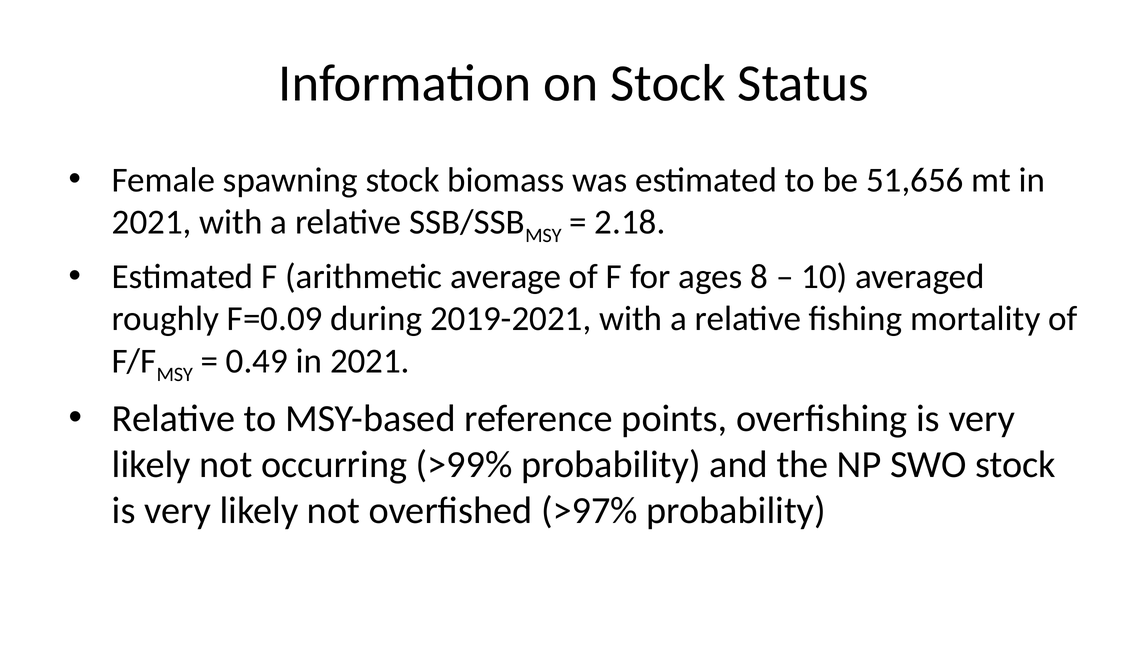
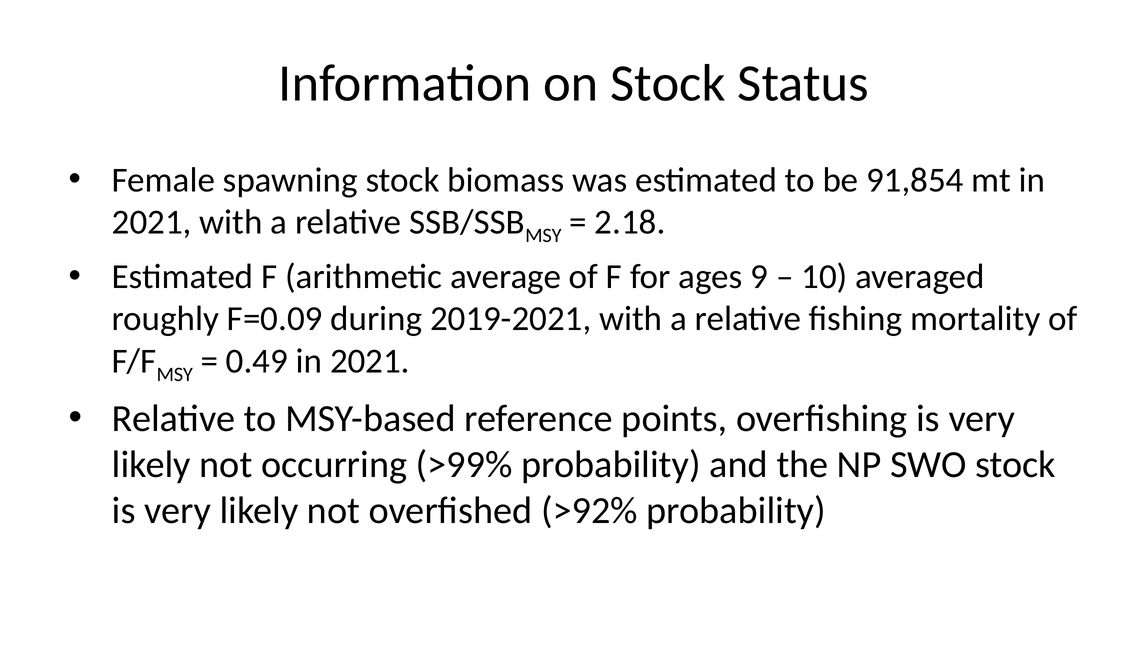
51,656: 51,656 -> 91,854 (915, 180)
8: 8 -> 9 (759, 277)
>97%: >97% -> >92% (589, 510)
